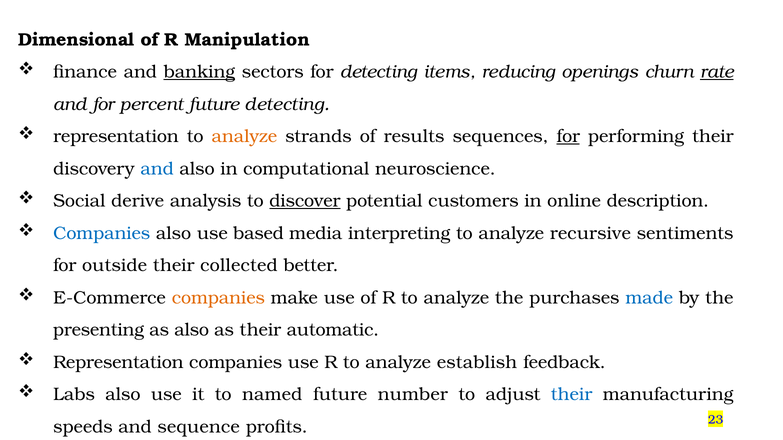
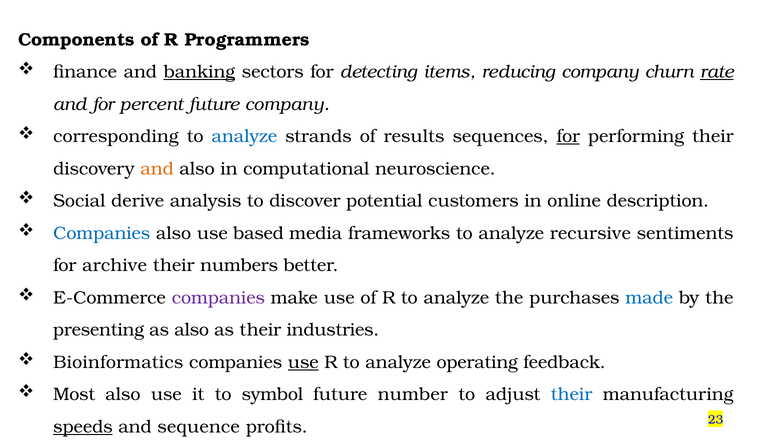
Dimensional: Dimensional -> Components (76, 40)
Manipulation: Manipulation -> Programmers (247, 40)
reducing openings: openings -> company (600, 72)
future detecting: detecting -> company (287, 104)
representation: representation -> corresponding (116, 137)
analyze colour: orange -> blue (244, 137)
and colour: blue -> orange (157, 169)
discover underline: present -> none (305, 201)
interpreting: interpreting -> frameworks (399, 233)
outside: outside -> archive (115, 266)
collected: collected -> numbers (239, 266)
companies colour: orange -> purple (218, 298)
automatic: automatic -> industries (333, 330)
Representation: Representation -> Bioinformatics (118, 363)
use underline: none -> present (303, 363)
establish: establish -> operating (477, 363)
Labs: Labs -> Most (74, 395)
named: named -> symbol (272, 395)
speeds underline: none -> present (83, 427)
